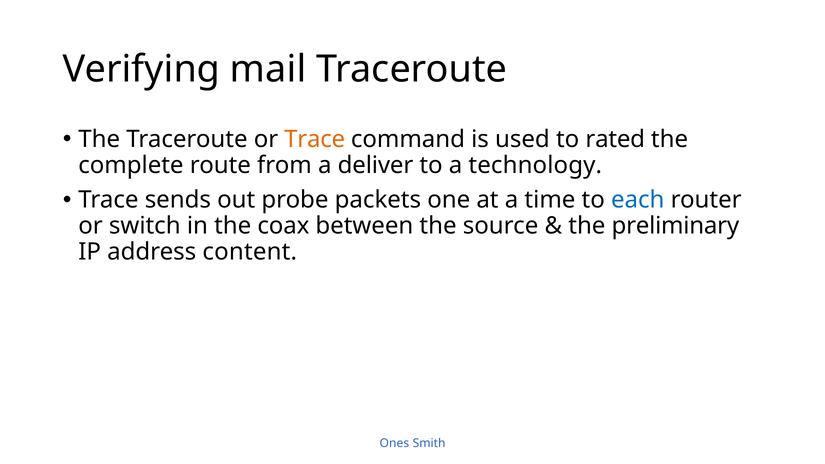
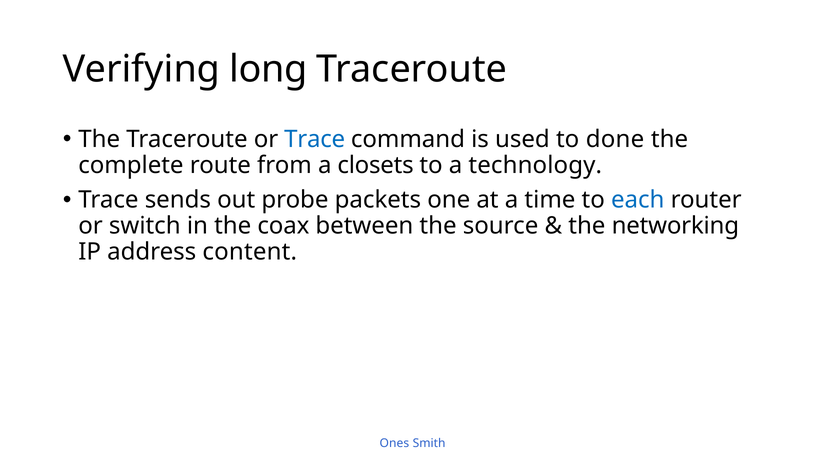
mail: mail -> long (268, 69)
Trace colour: orange -> blue (315, 139)
rated: rated -> done (615, 139)
deliver: deliver -> closets (376, 165)
preliminary: preliminary -> networking (675, 226)
